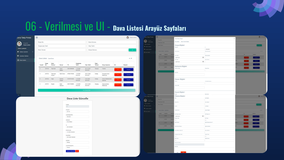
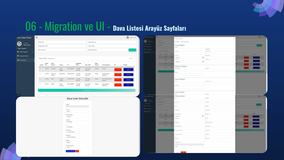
Verilmesi: Verilmesi -> Migration (63, 27)
